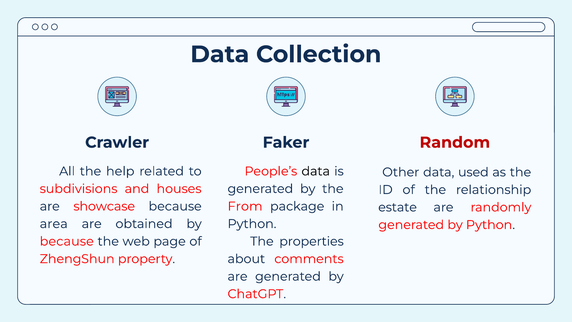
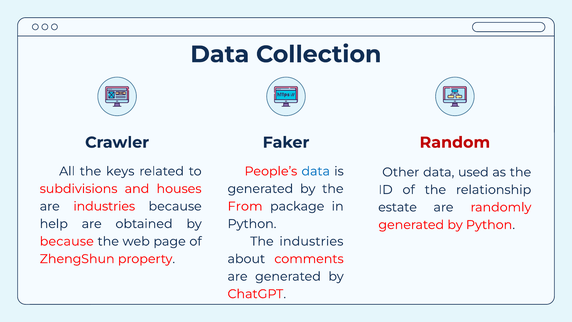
help: help -> keys (120, 171)
data colour: black -> blue (316, 171)
are showcase: showcase -> industries (104, 206)
area: area -> help (54, 224)
The properties: properties -> industries (311, 241)
